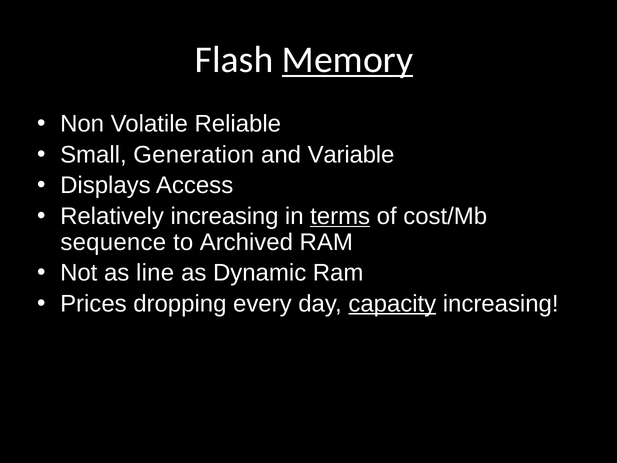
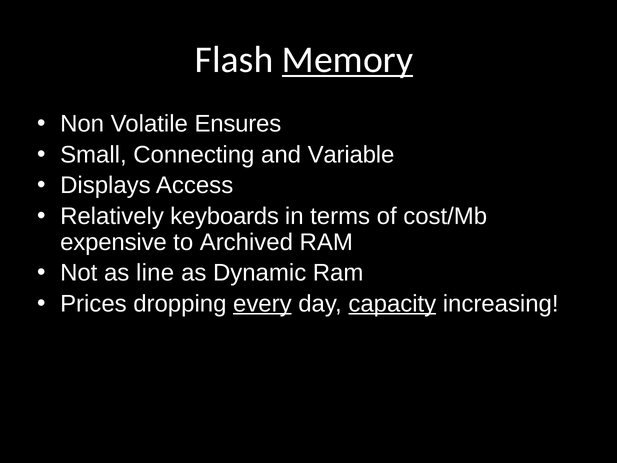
Reliable: Reliable -> Ensures (238, 124)
Generation: Generation -> Connecting (194, 155)
Relatively increasing: increasing -> keyboards (225, 216)
terms underline: present -> none (340, 216)
sequence: sequence -> expensive (113, 242)
every underline: none -> present (262, 303)
